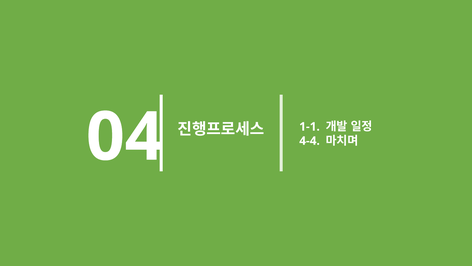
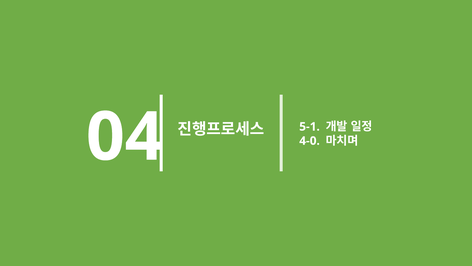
1-1: 1-1 -> 5-1 (310, 126)
4-4: 4-4 -> 4-0 (310, 141)
